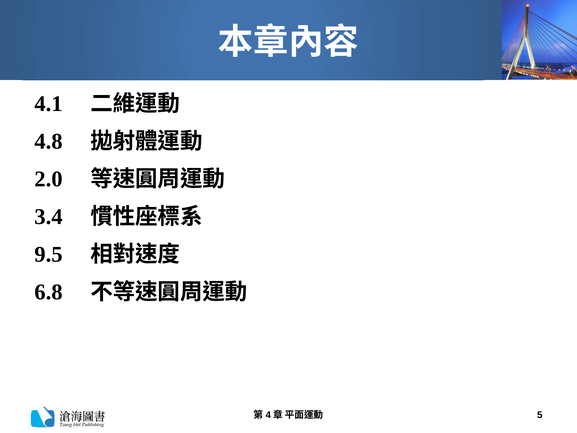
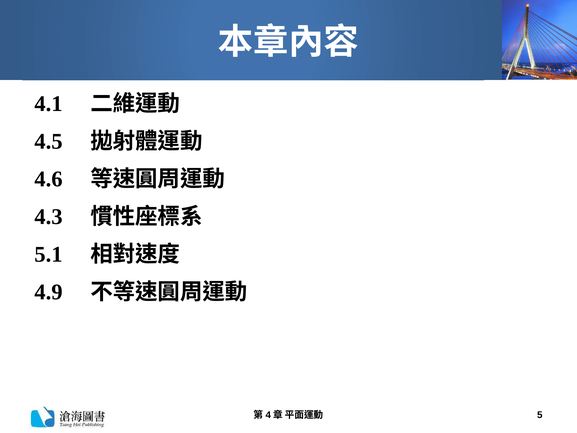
4.8: 4.8 -> 4.5 (49, 141)
2.0: 2.0 -> 4.6 (49, 179)
3.4: 3.4 -> 4.3 (49, 217)
9.5: 9.5 -> 5.1 (49, 254)
6.8: 6.8 -> 4.9 (49, 292)
